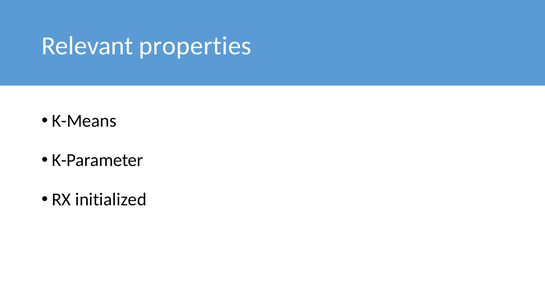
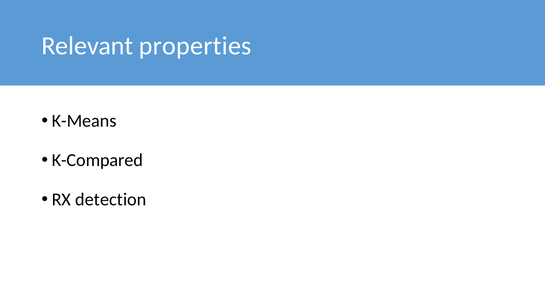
K-Parameter: K-Parameter -> K-Compared (97, 160)
initialized: initialized -> detection (111, 199)
